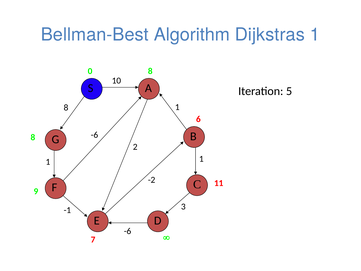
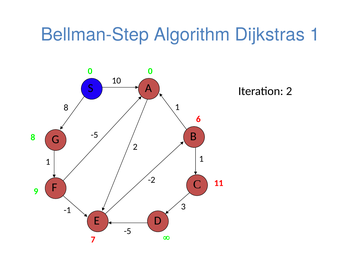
Bellman-Best: Bellman-Best -> Bellman-Step (95, 35)
0 8: 8 -> 0 (150, 71)
Iteration 5: 5 -> 2 (289, 91)
-6: -6 -> -5 (94, 135)
-6: -6 -> -5 (128, 231)
